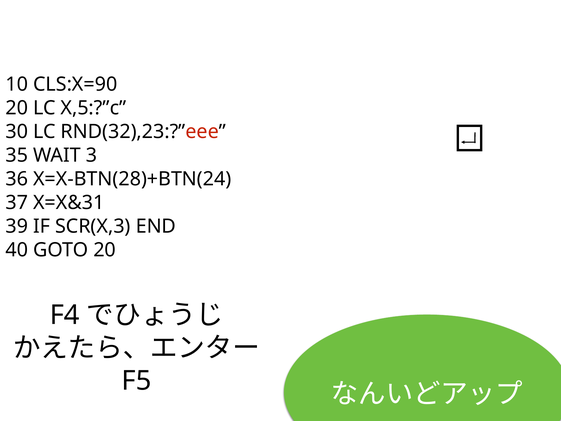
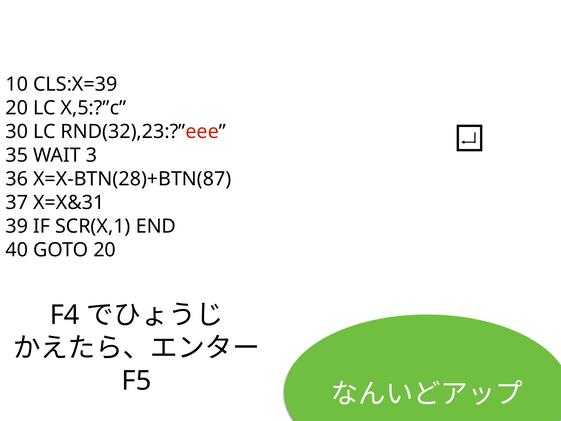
CLS:X=90: CLS:X=90 -> CLS:X=39 (75, 84)
X=X-BTN(28)+BTN(24: X=X-BTN(28)+BTN(24 -> X=X-BTN(28)+BTN(87 (132, 179)
SCR(X,3: SCR(X,3 -> SCR(X,1 (93, 226)
